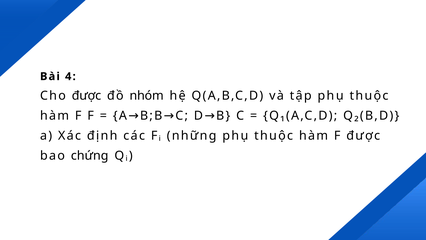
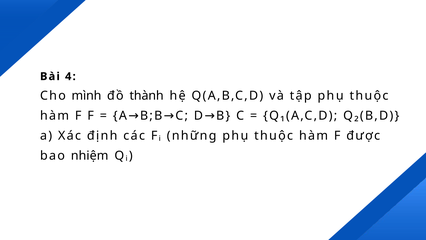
Cho được: được -> mình (86, 96)
nhóm: nhóm -> thành (147, 96)
chứng: chứng -> nhiệm (90, 156)
